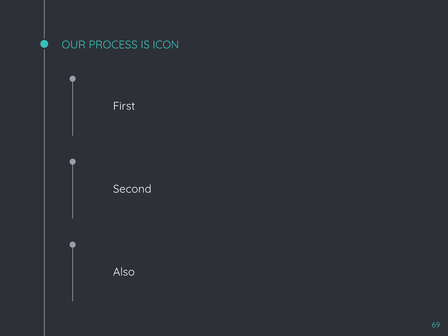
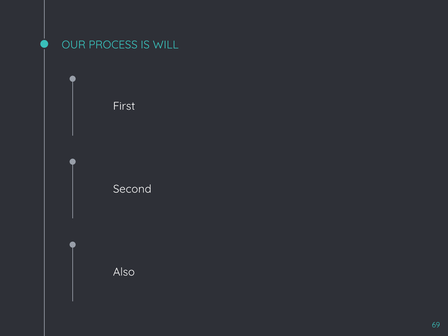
ICON: ICON -> WILL (166, 45)
